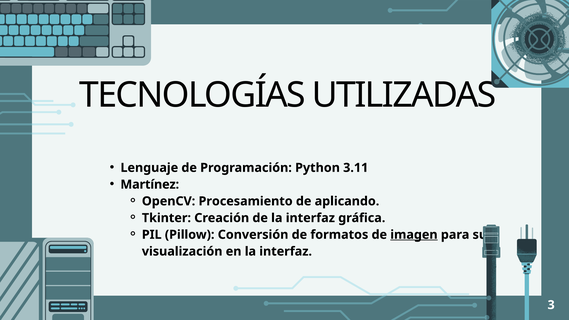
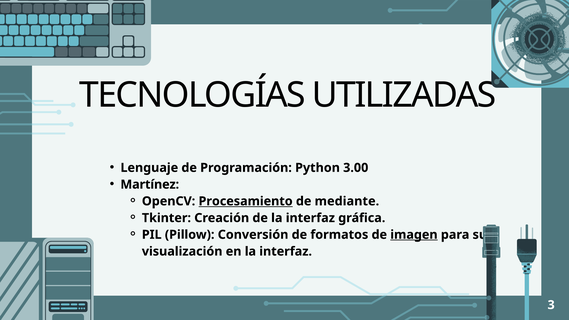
3.11: 3.11 -> 3.00 (356, 168)
Procesamiento underline: none -> present (246, 201)
aplicando: aplicando -> mediante (347, 201)
